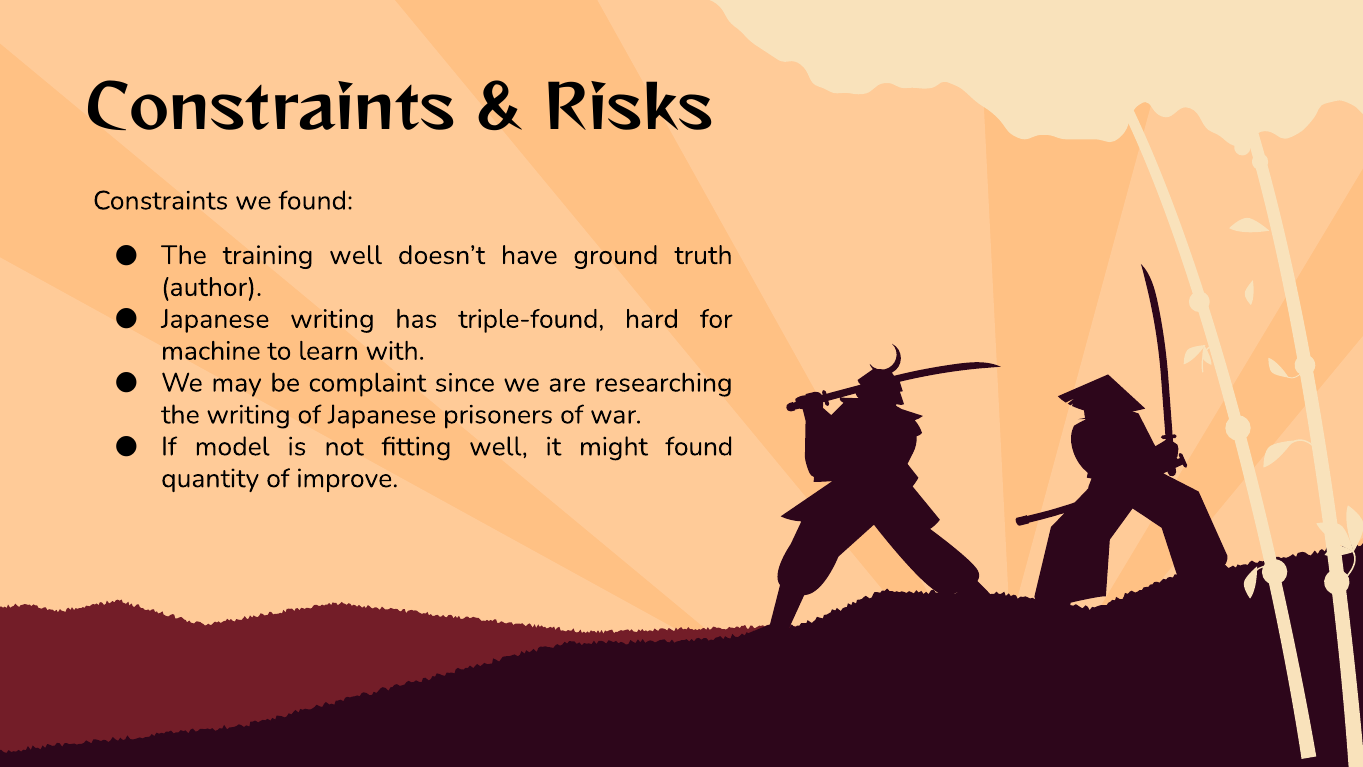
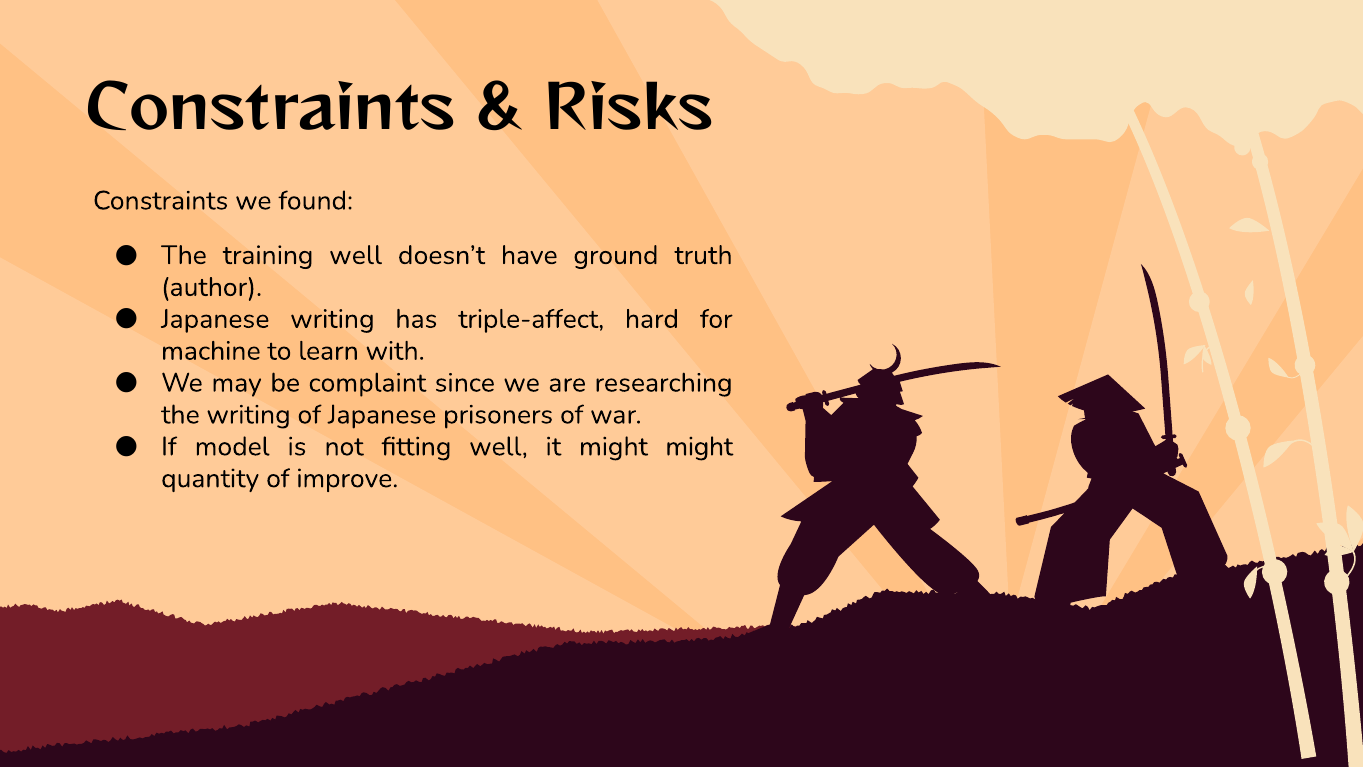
triple-found: triple-found -> triple-affect (531, 319)
might found: found -> might (699, 446)
